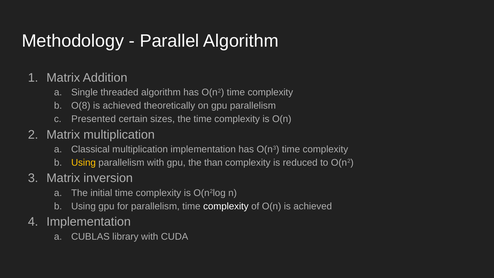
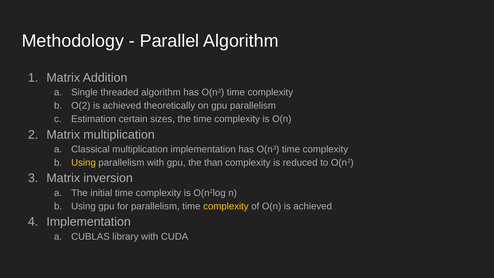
O(8: O(8 -> O(2 (81, 106)
Presented: Presented -> Estimation (94, 119)
complexity colour: white -> yellow (226, 206)
